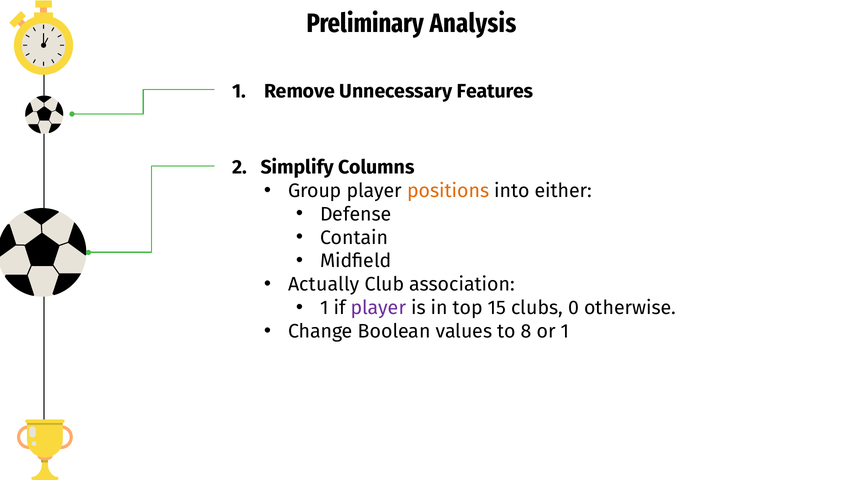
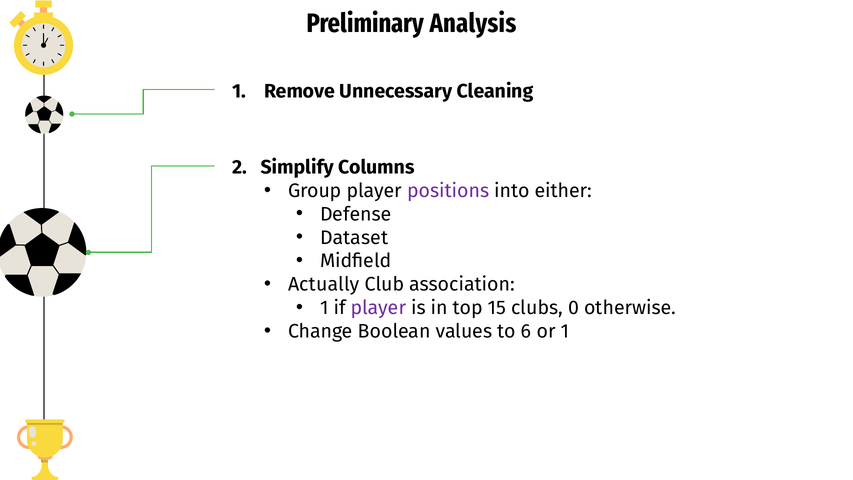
Features: Features -> Cleaning (495, 91)
positions colour: orange -> purple (448, 191)
Contain: Contain -> Dataset (354, 237)
8: 8 -> 6 (526, 331)
